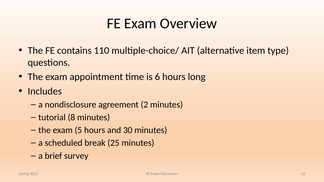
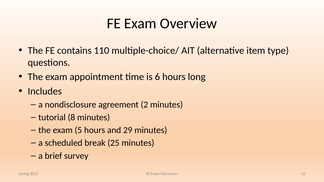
30: 30 -> 29 (128, 130)
